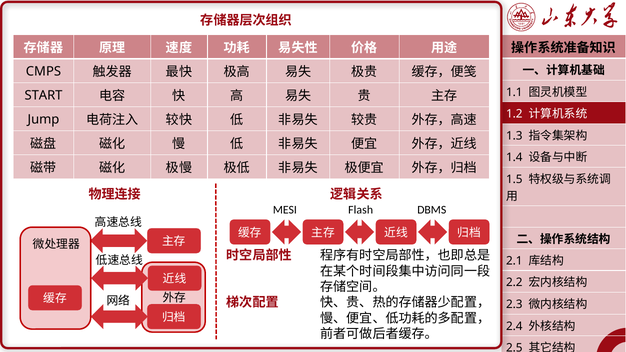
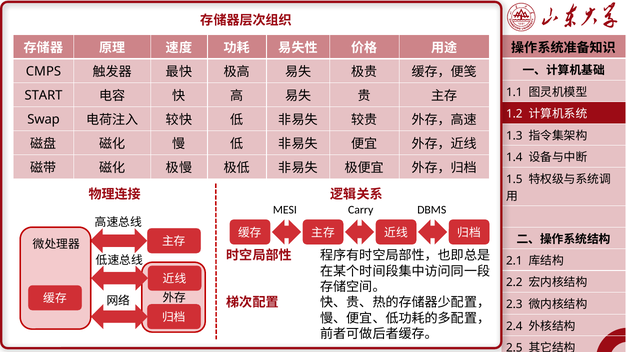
Jump: Jump -> Swap (44, 120)
Flash: Flash -> Carry (361, 210)
